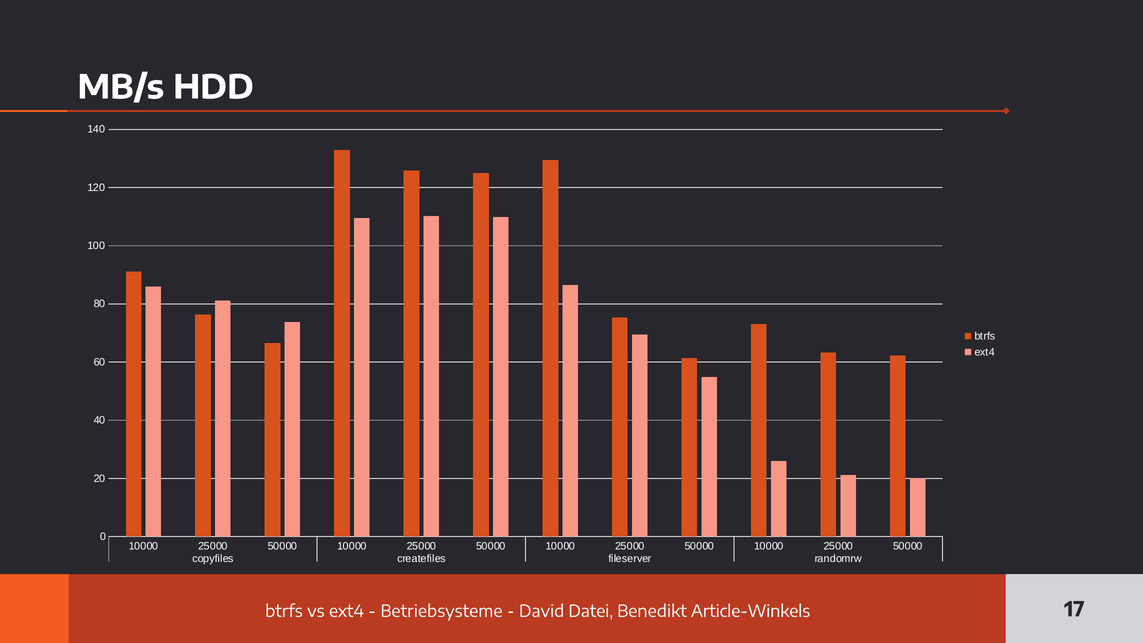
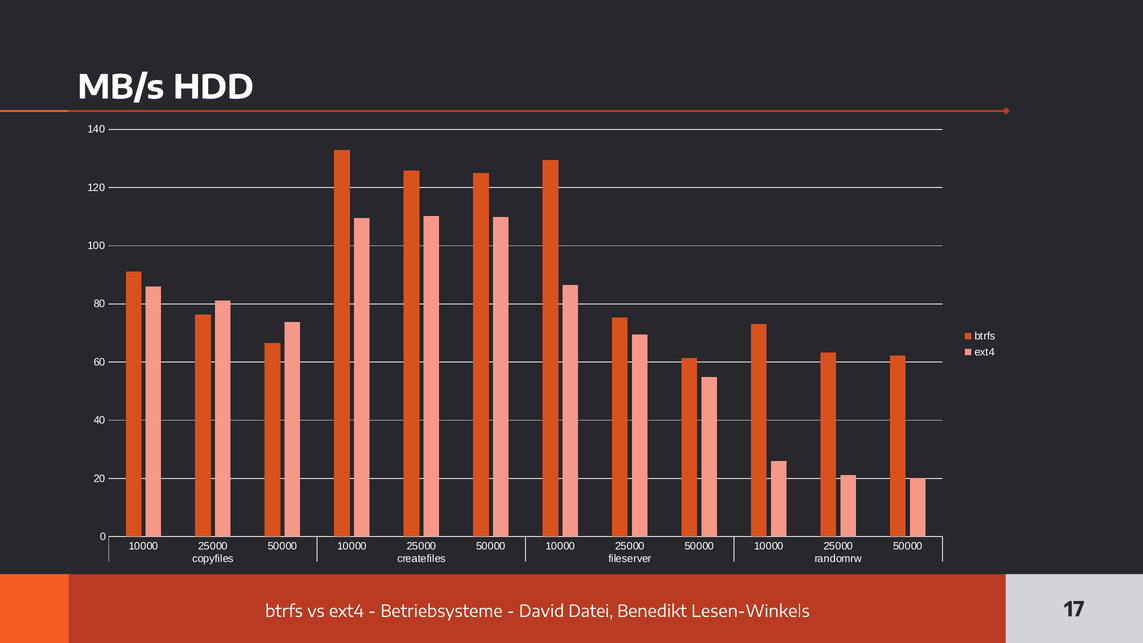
Article-Winkels: Article-Winkels -> Lesen-Winkels (751, 611)
